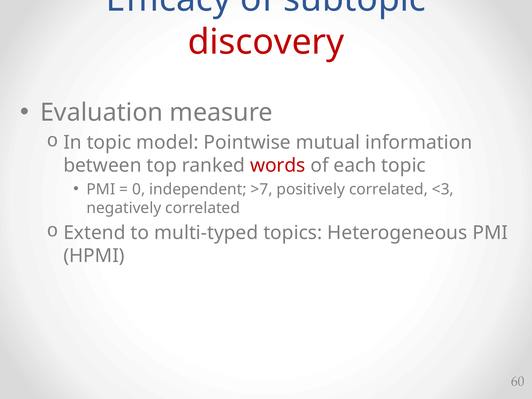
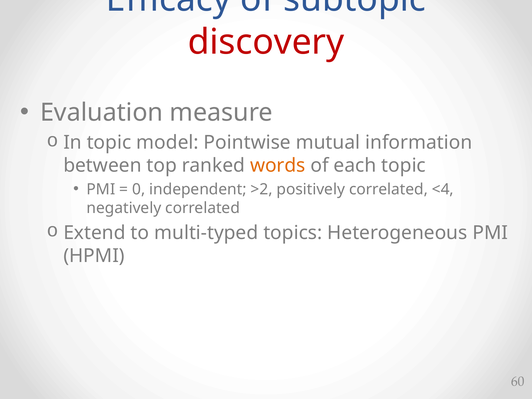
words colour: red -> orange (278, 166)
>7: >7 -> >2 (262, 189)
<3: <3 -> <4 (443, 189)
